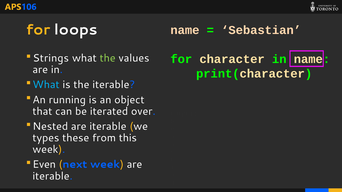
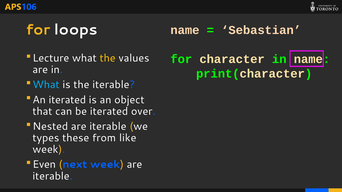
Strings: Strings -> Lecture (51, 58)
the colour: light green -> yellow (108, 58)
An running: running -> iterated (67, 100)
this: this -> like (128, 138)
